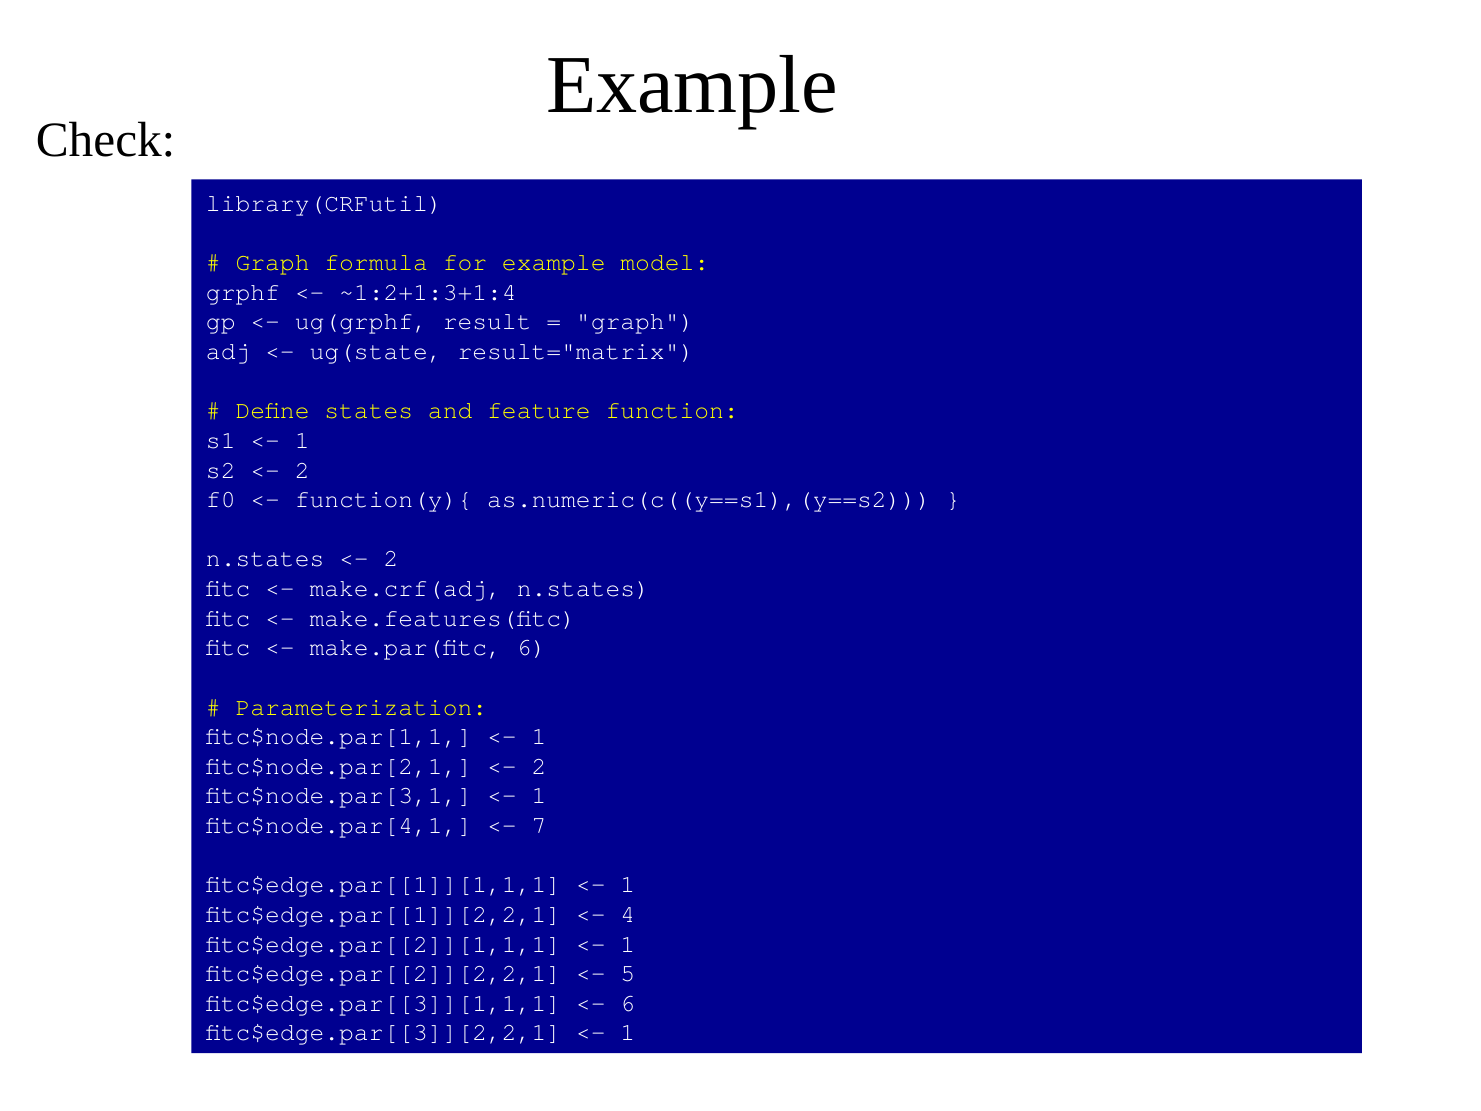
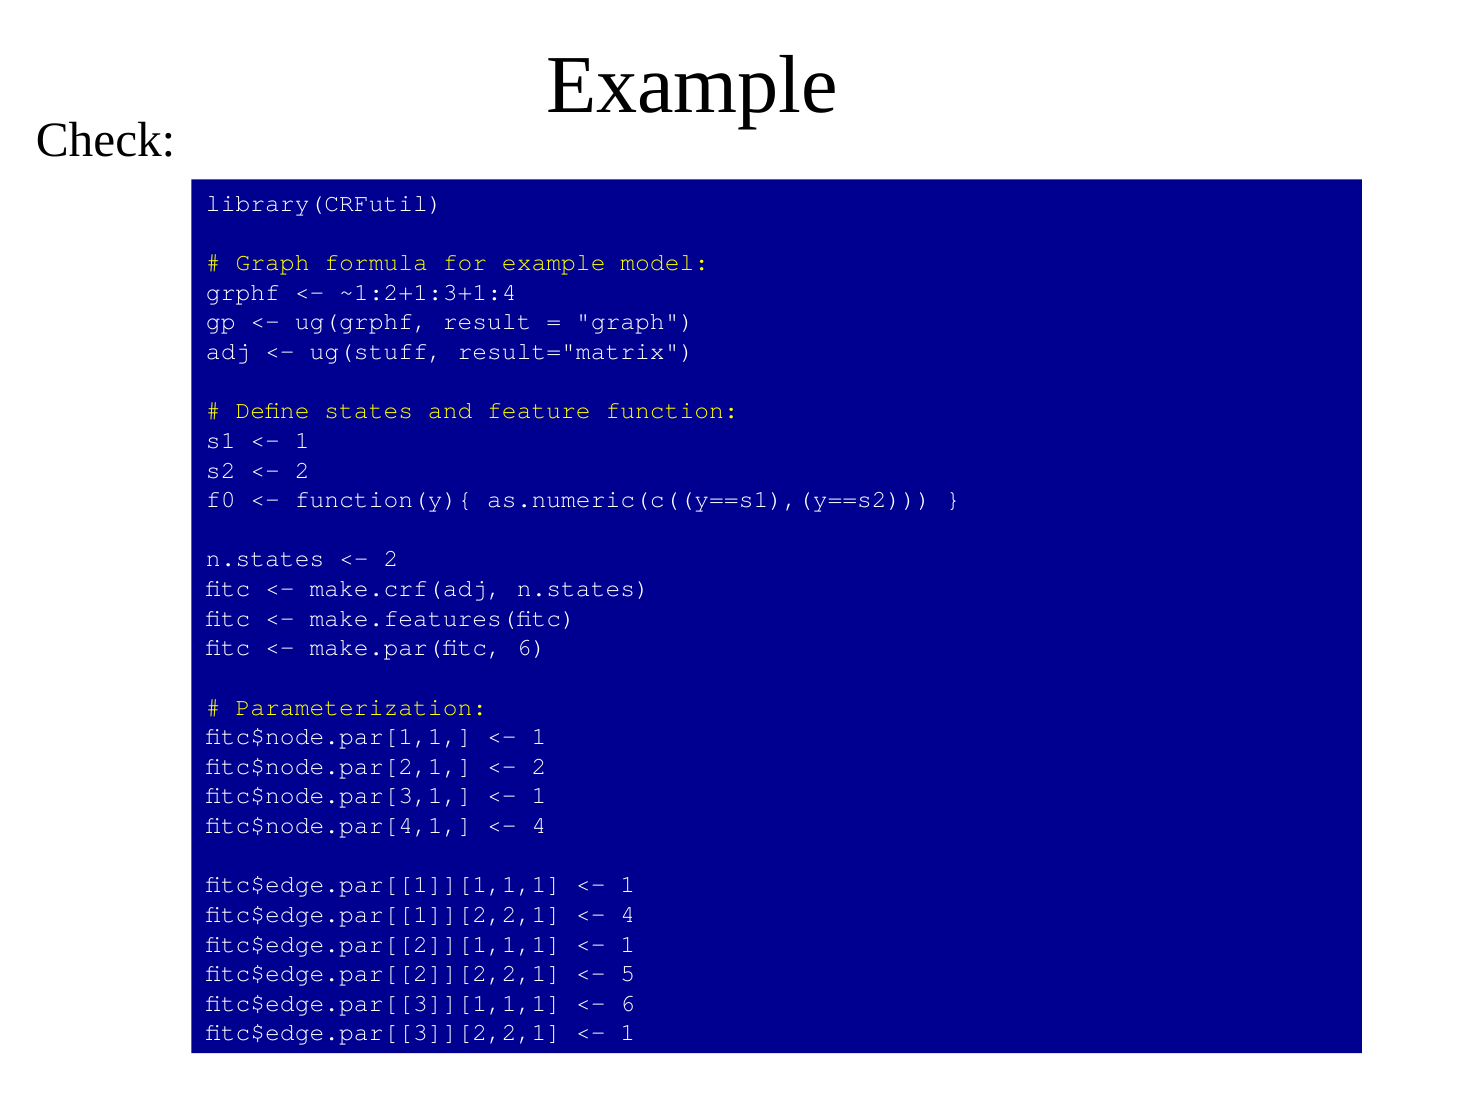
ug(state: ug(state -> ug(stuff (376, 351)
7: 7 -> 4 (539, 825)
